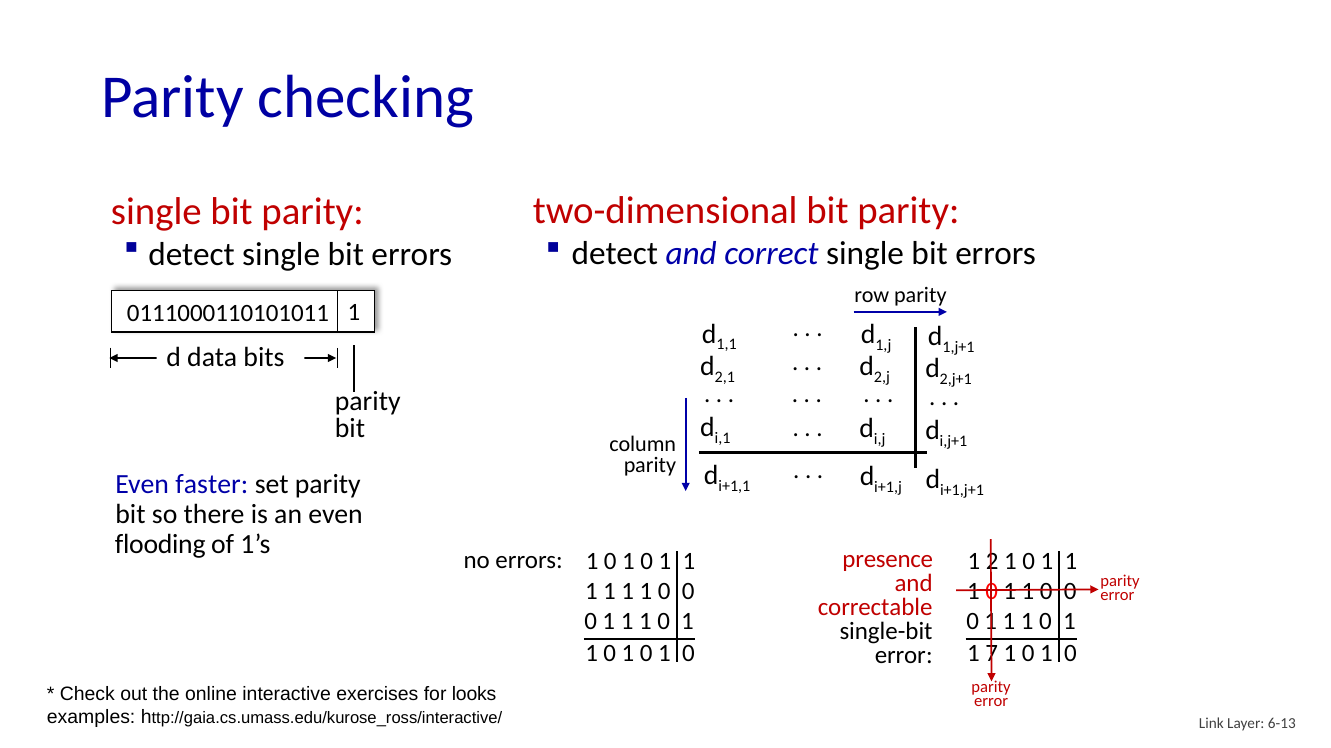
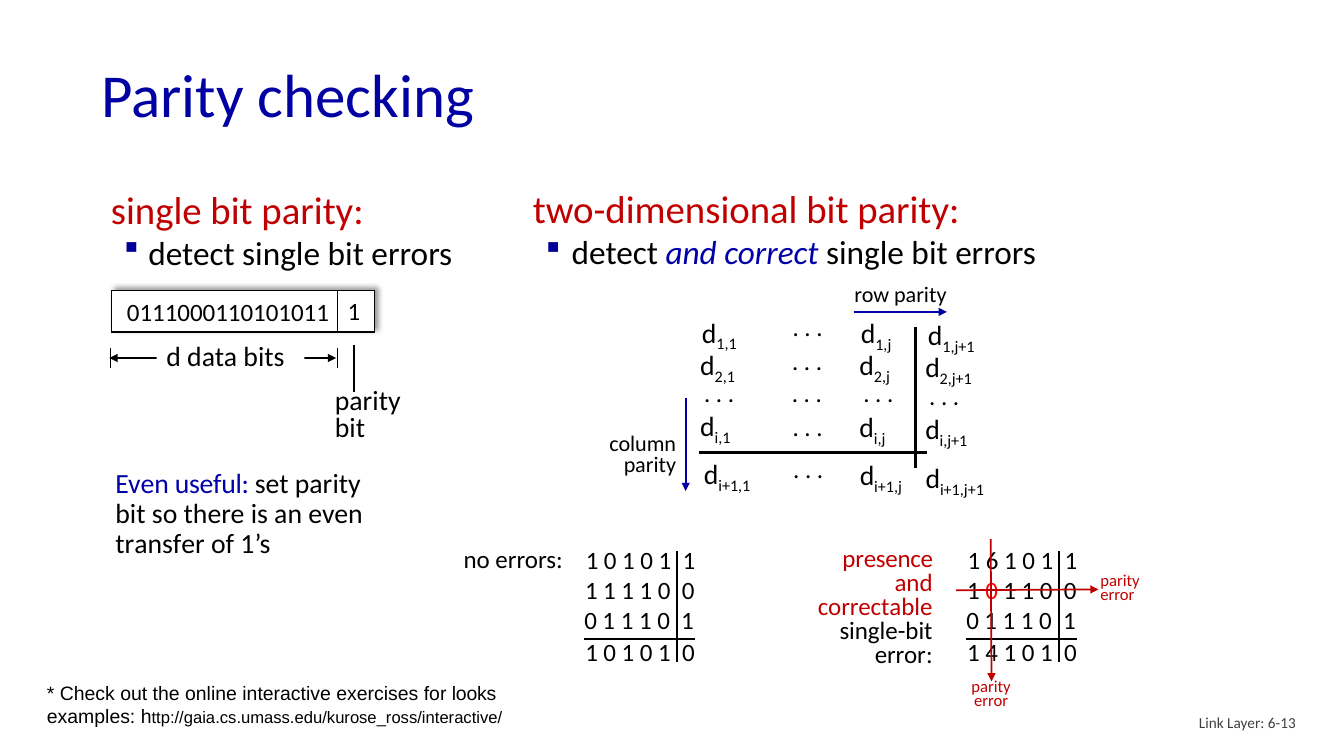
faster: faster -> useful (212, 485)
flooding: flooding -> transfer (160, 544)
2: 2 -> 6 (992, 561)
7: 7 -> 4 (992, 654)
